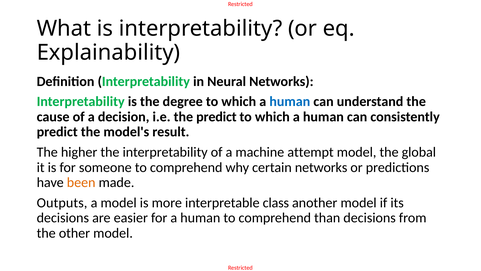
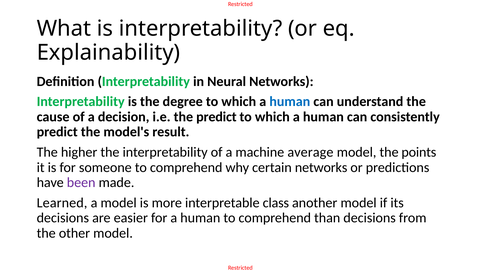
attempt: attempt -> average (310, 152)
global: global -> points (419, 152)
been colour: orange -> purple (81, 182)
Outputs: Outputs -> Learned (62, 202)
